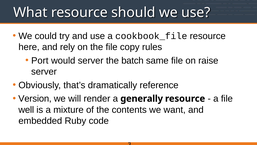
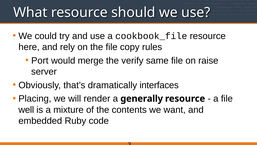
would server: server -> merge (91, 60)
batch: batch -> verify (132, 60)
reference: reference -> interfaces (159, 85)
Version: Version -> Placing (35, 98)
